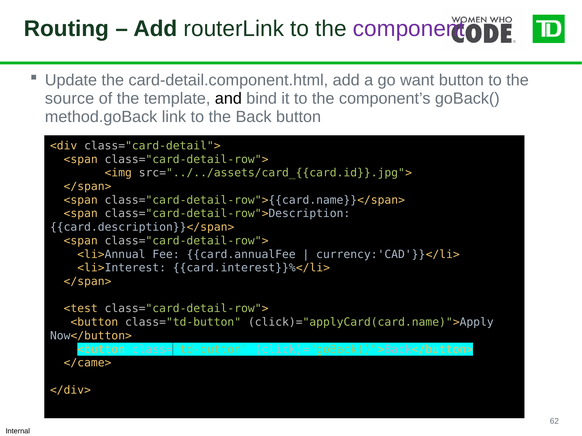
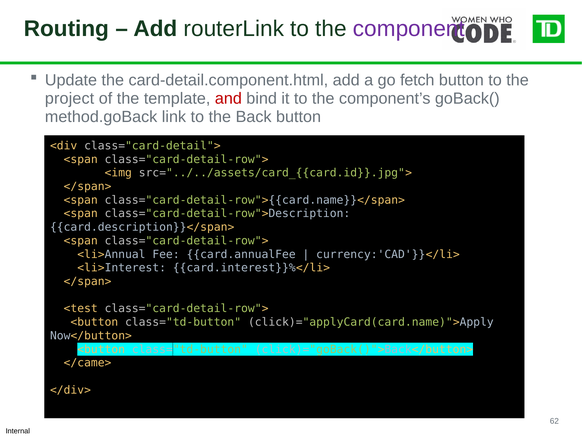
want: want -> fetch (417, 80)
source: source -> project (70, 99)
and colour: black -> red (228, 99)
